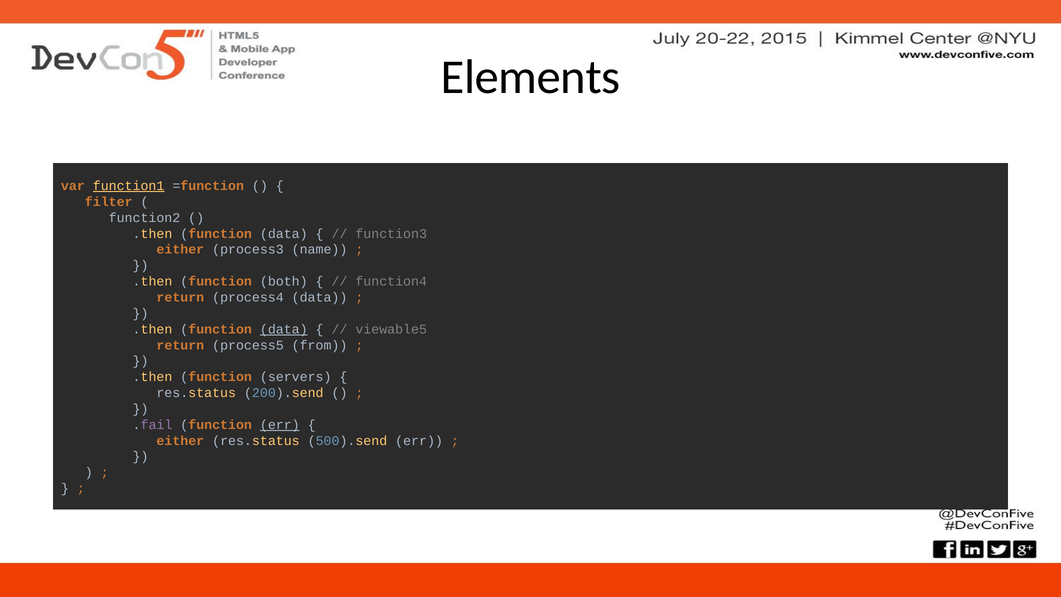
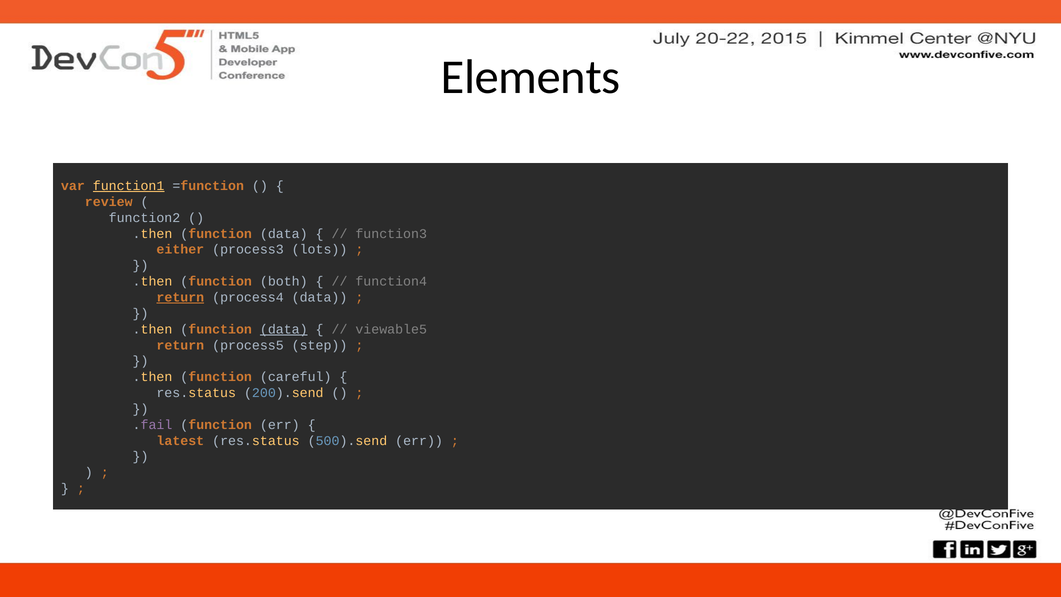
filter: filter -> review (109, 202)
name: name -> lots (320, 250)
return underline: none -> present (180, 297)
from: from -> step (320, 345)
servers: servers -> careful (296, 377)
err underline: present -> none (280, 425)
either: either -> latest (180, 441)
